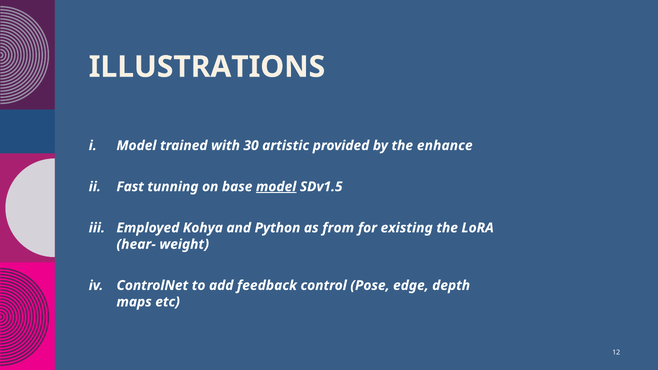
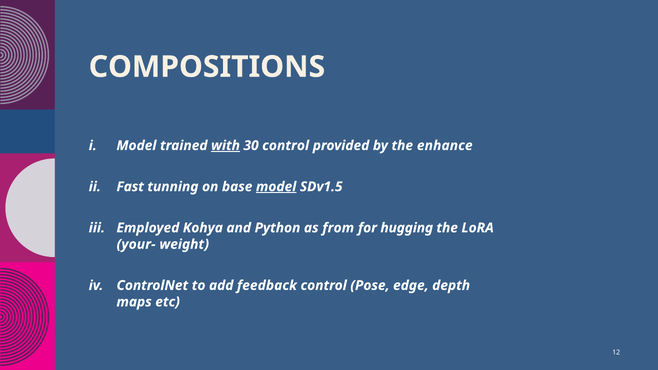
ILLUSTRATIONS: ILLUSTRATIONS -> COMPOSITIONS (207, 67)
with underline: none -> present (226, 146)
30 artistic: artistic -> control (286, 146)
existing: existing -> hugging (407, 228)
hear-: hear- -> your- (136, 244)
